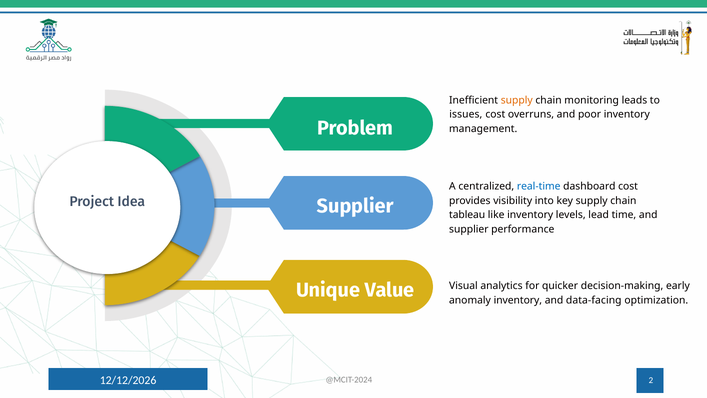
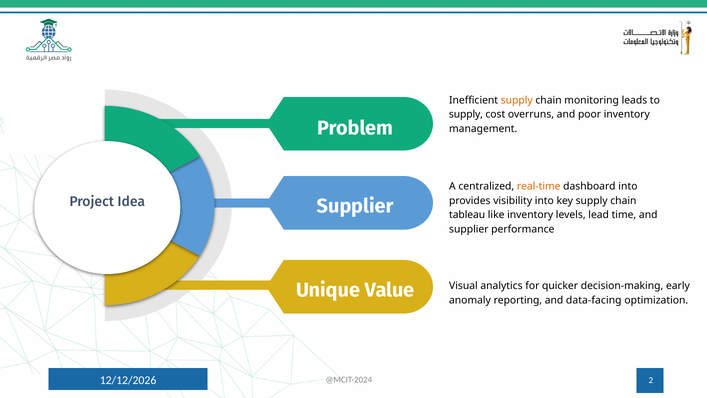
issues: issues -> supply (466, 114)
real-time colour: blue -> orange (539, 186)
dashboard cost: cost -> into (628, 186)
anomaly inventory: inventory -> reporting (518, 300)
